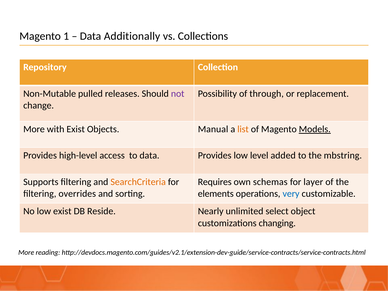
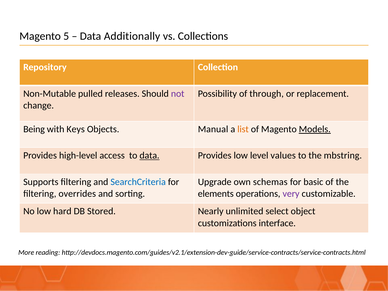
1: 1 -> 5 (66, 36)
More: More -> Being (34, 129)
with Exist: Exist -> Keys (76, 129)
data underline: none -> present (149, 156)
added: added -> values (283, 156)
SearchCriteria colour: orange -> blue (138, 182)
Requires: Requires -> Upgrade (215, 182)
layer: layer -> basic (313, 182)
very colour: blue -> purple (291, 194)
low exist: exist -> hard (62, 211)
Reside: Reside -> Stored (101, 211)
changing: changing -> interface (277, 223)
